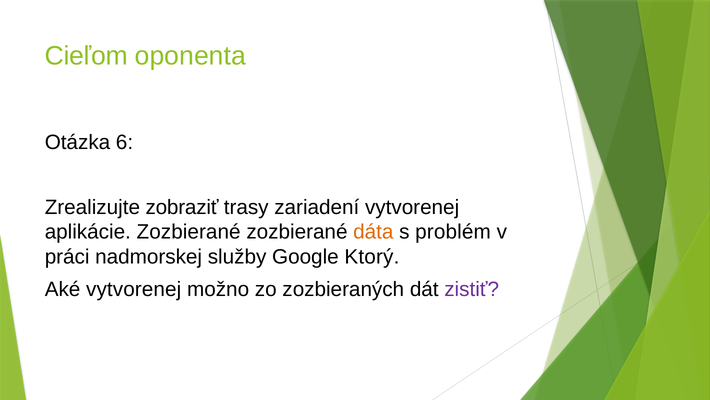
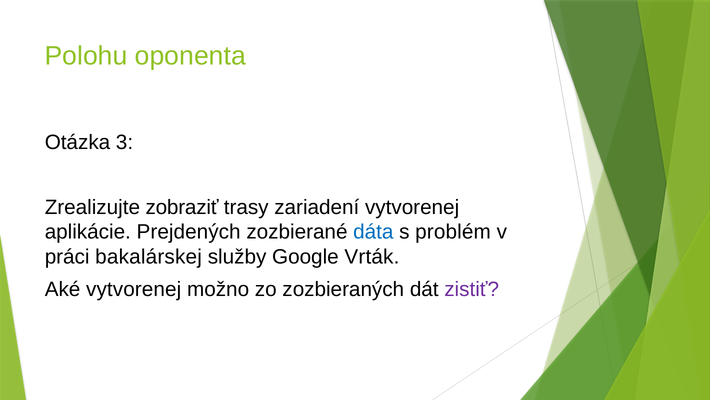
Cieľom: Cieľom -> Polohu (86, 56)
6: 6 -> 3 (124, 142)
aplikácie Zozbierané: Zozbierané -> Prejdených (189, 232)
dáta colour: orange -> blue (373, 232)
nadmorskej: nadmorskej -> bakalárskej (149, 257)
Ktorý: Ktorý -> Vrták (372, 257)
